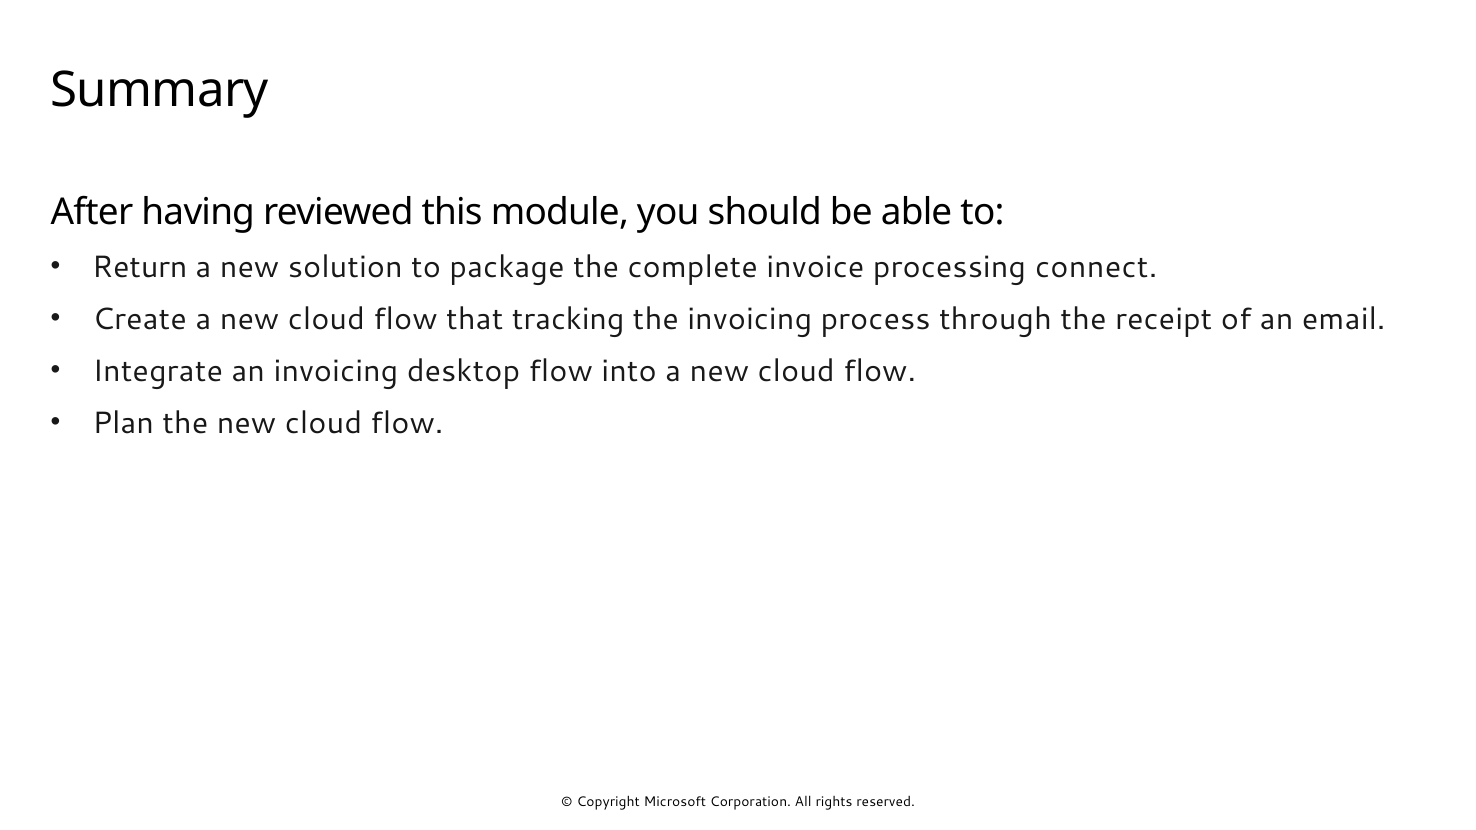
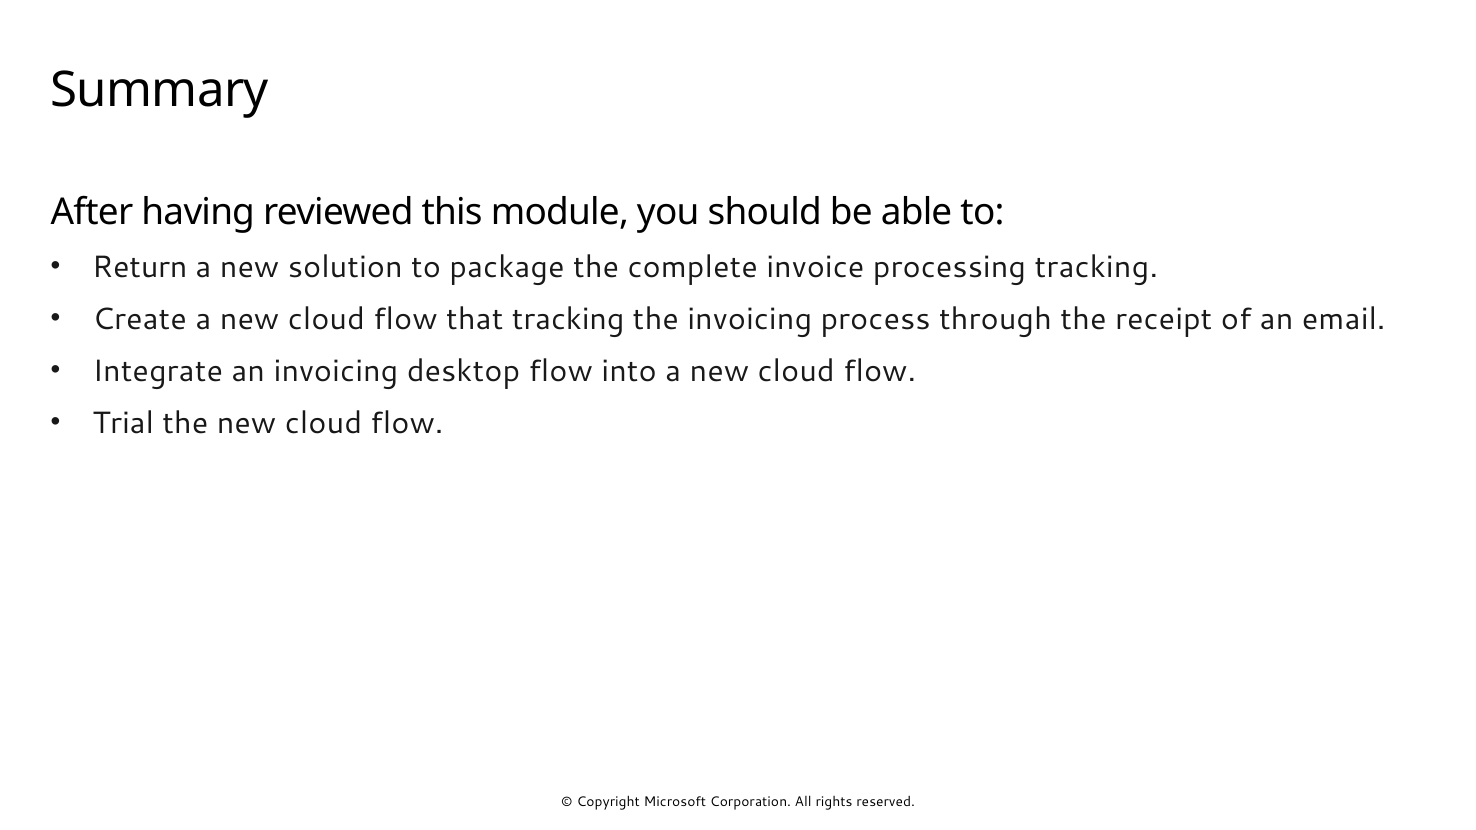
processing connect: connect -> tracking (1096, 267)
Plan: Plan -> Trial (123, 423)
